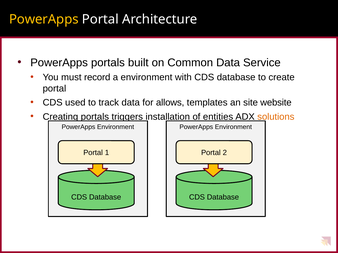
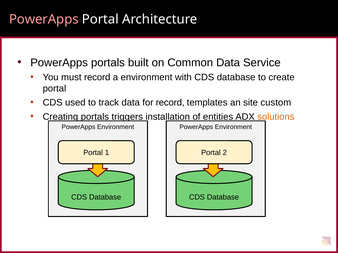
PowerApps colour: yellow -> pink (44, 19)
for allows: allows -> record (170, 103)
website: website -> custom (276, 103)
